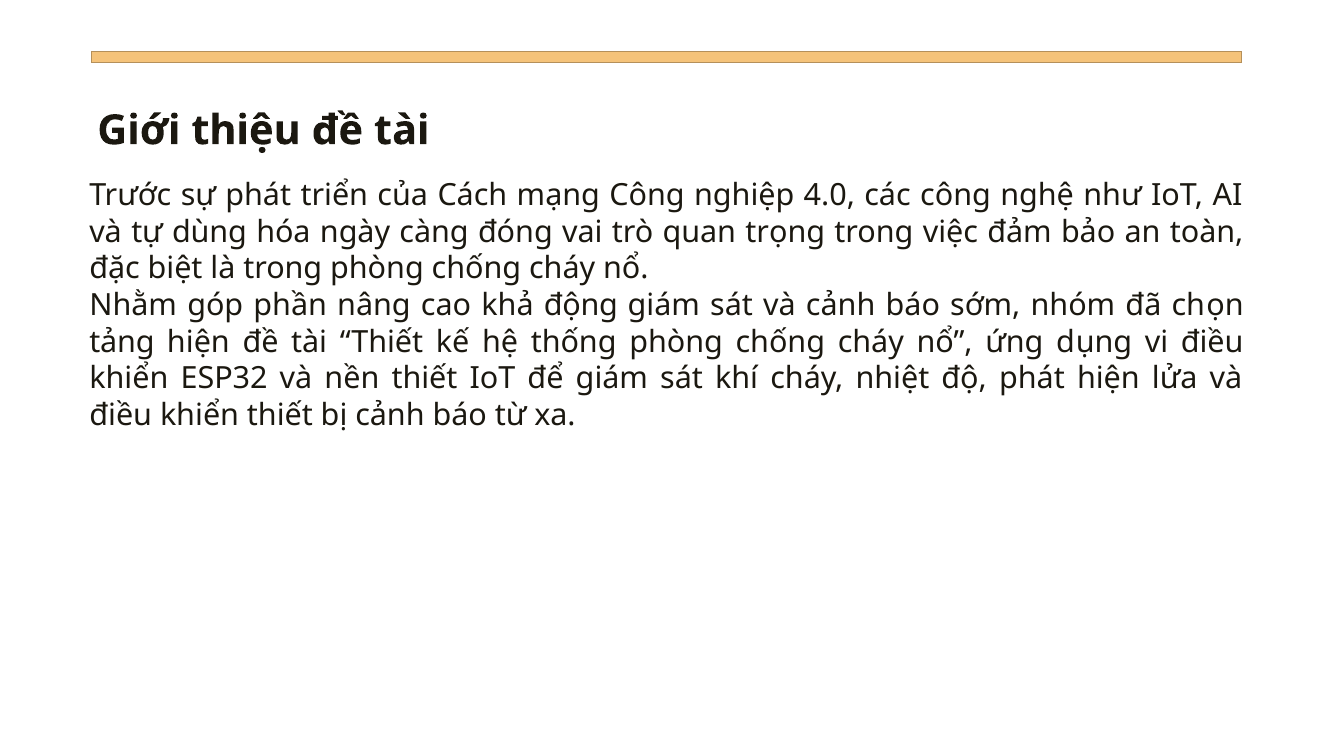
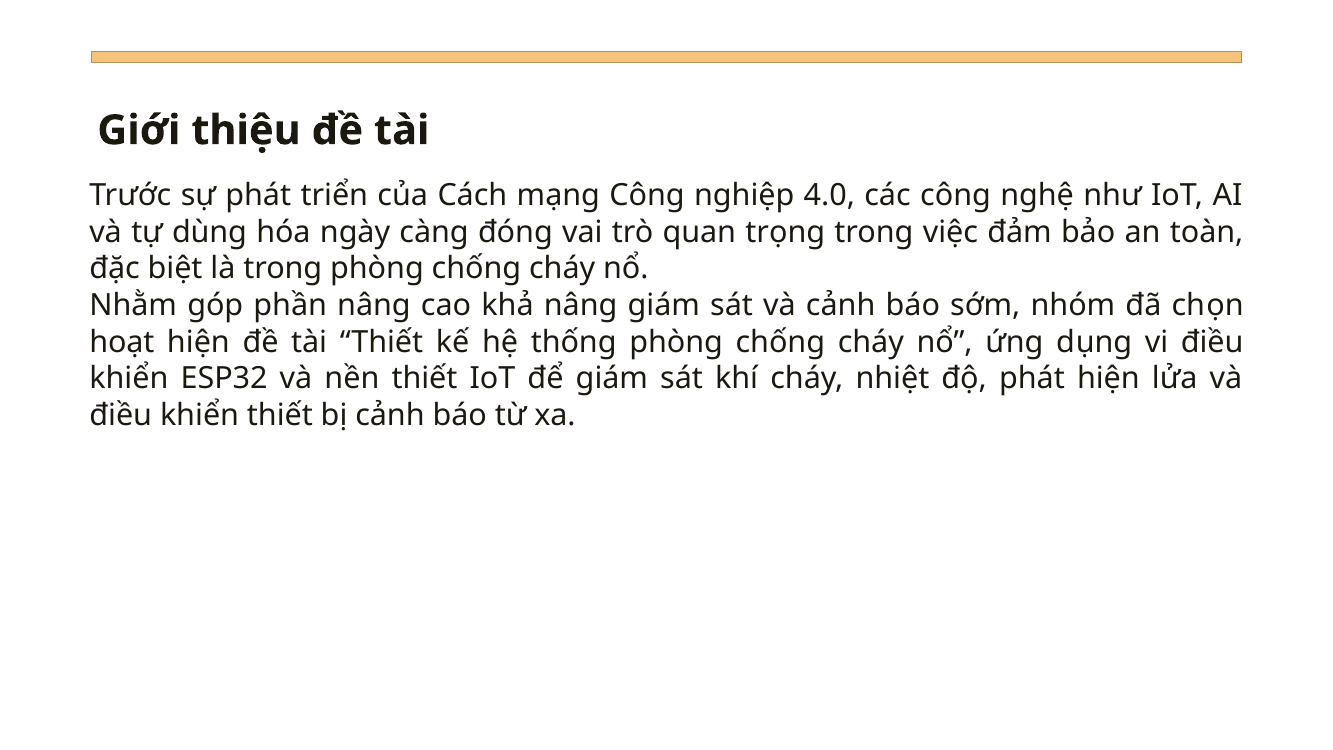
khả động: động -> nâng (581, 305)
tảng: tảng -> hoạt (122, 342)
